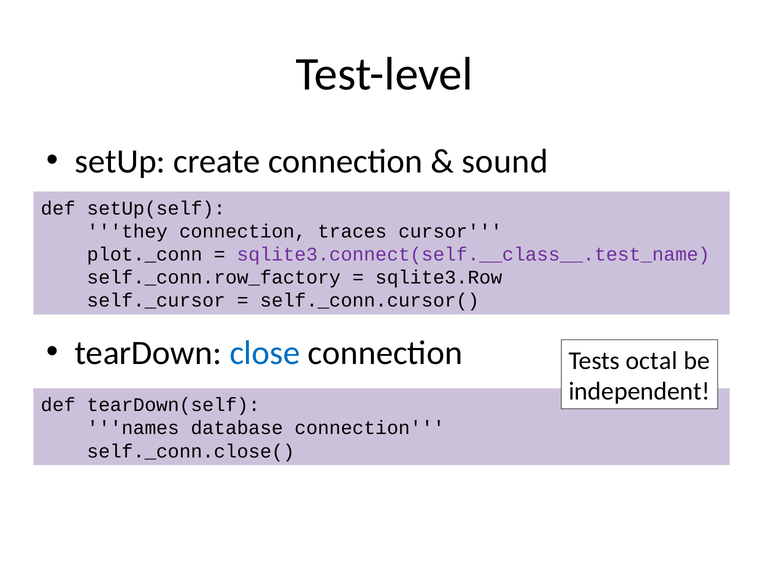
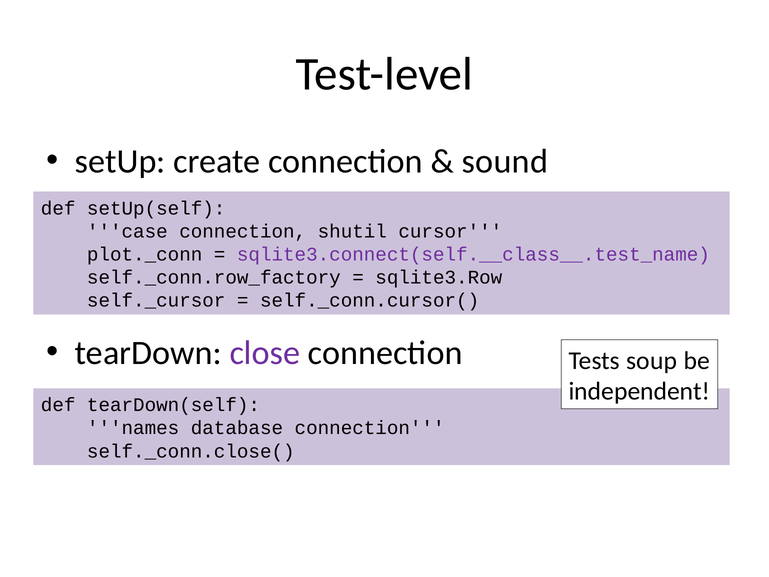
they: they -> case (127, 231)
traces: traces -> shutil (352, 231)
close colour: blue -> purple (265, 353)
octal: octal -> soup (652, 361)
